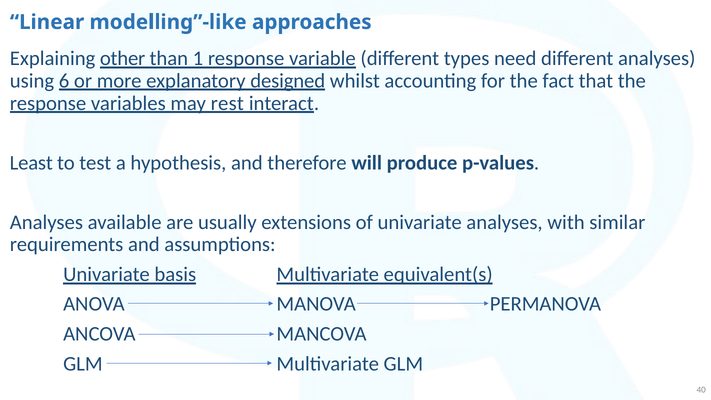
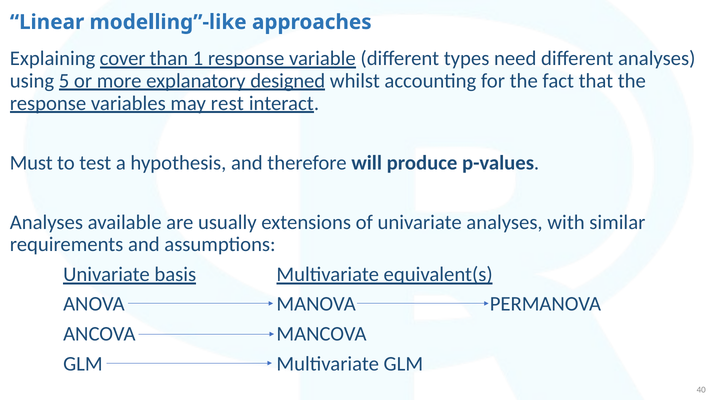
other: other -> cover (123, 58)
6: 6 -> 5 (64, 81)
Least: Least -> Must (31, 163)
